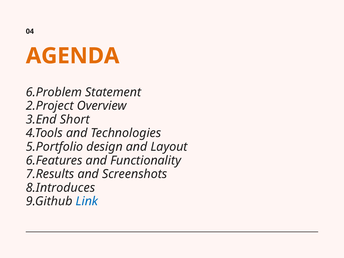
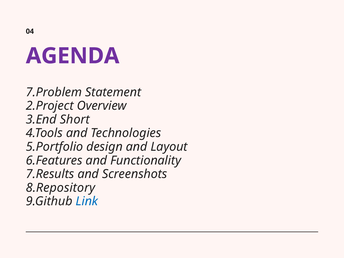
AGENDA colour: orange -> purple (73, 56)
6.Problem: 6.Problem -> 7.Problem (54, 92)
8.Introduces: 8.Introduces -> 8.Repository (60, 188)
